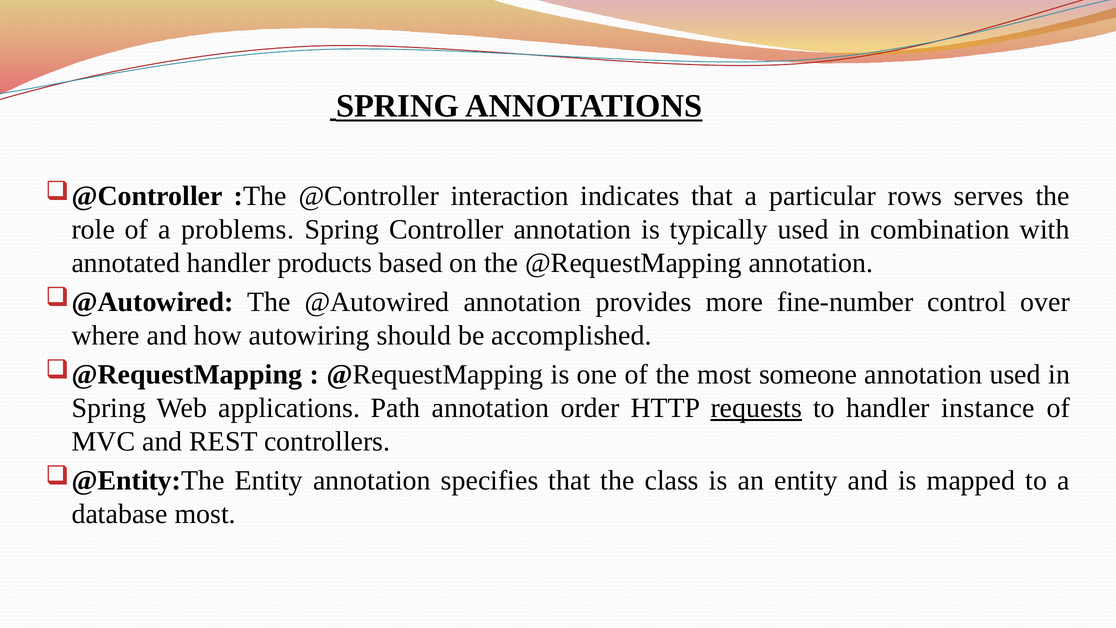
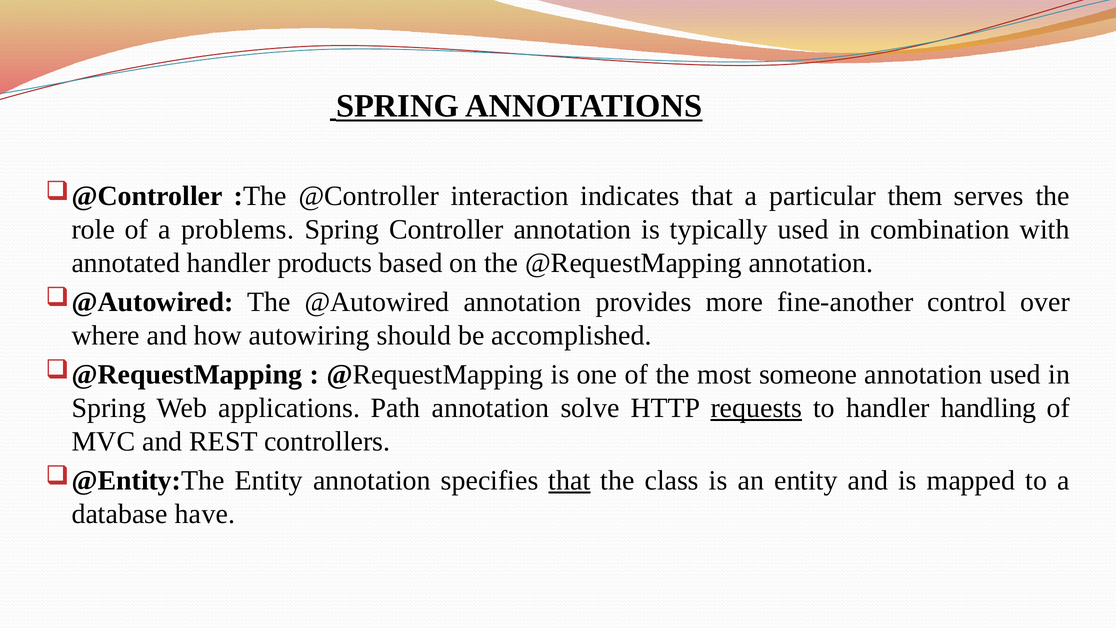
rows: rows -> them (915, 196)
fine-number: fine-number -> fine-another (845, 302)
order: order -> solve (590, 408)
instance: instance -> handling (988, 408)
that underline: none -> present (569, 480)
database most: most -> have (205, 514)
